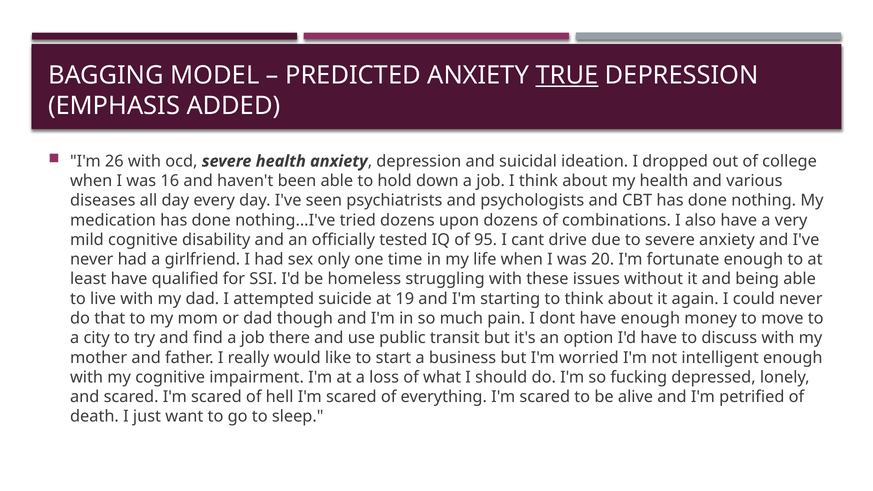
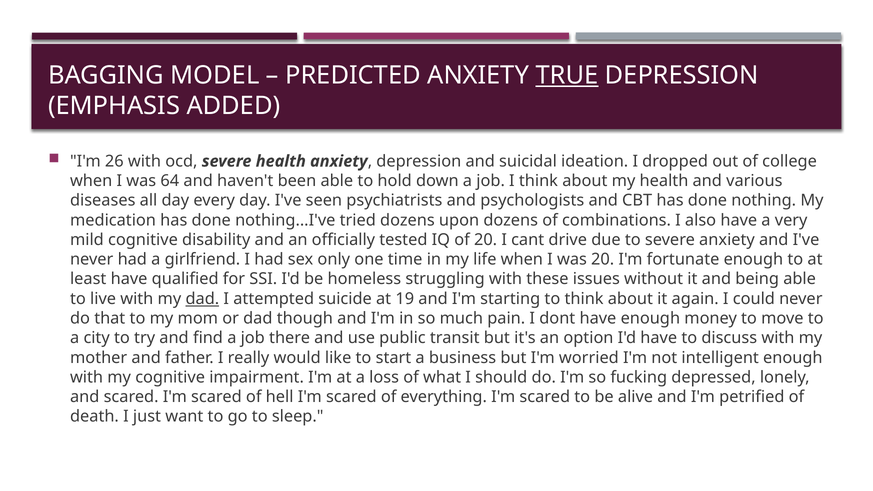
16: 16 -> 64 (170, 181)
of 95: 95 -> 20 (486, 240)
dad underline: none -> present (202, 299)
